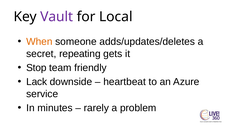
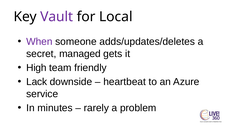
When colour: orange -> purple (39, 42)
repeating: repeating -> managed (80, 54)
Stop: Stop -> High (36, 68)
